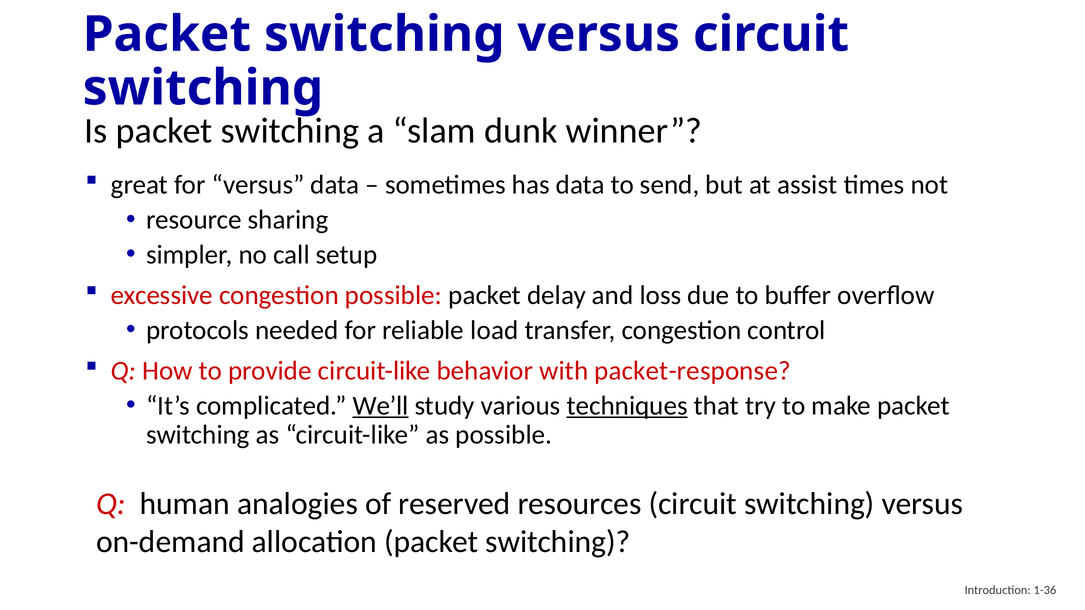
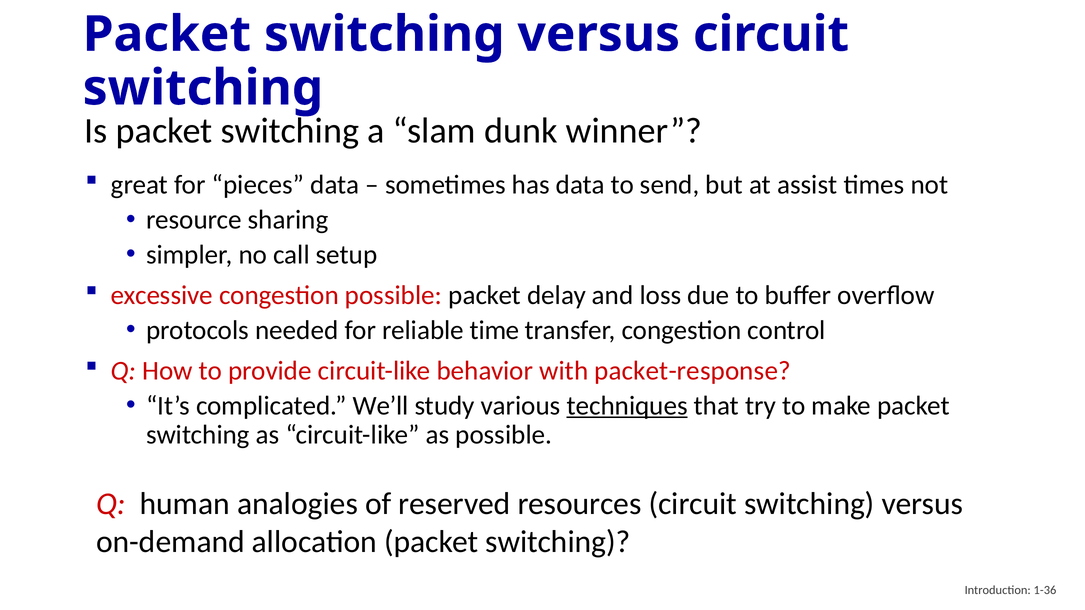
for versus: versus -> pieces (258, 185)
load: load -> time (495, 330)
We’ll underline: present -> none (381, 406)
